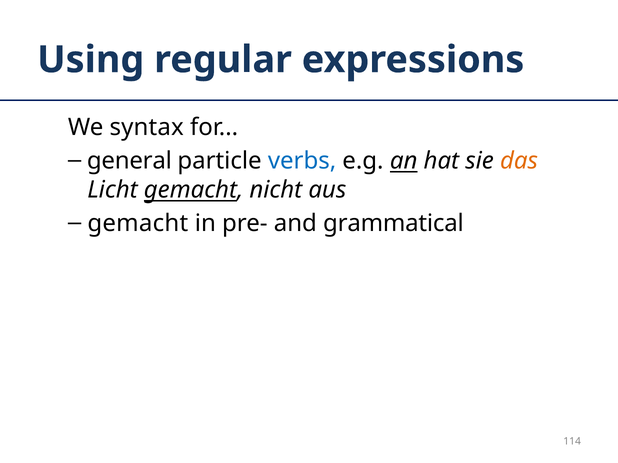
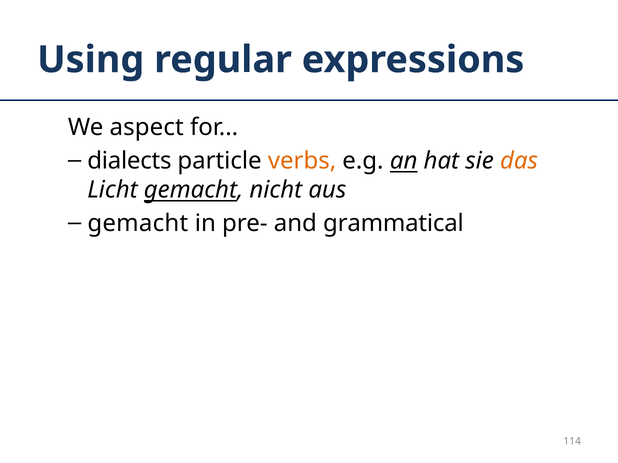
syntax: syntax -> aspect (147, 127)
general: general -> dialects (129, 161)
verbs colour: blue -> orange (302, 161)
